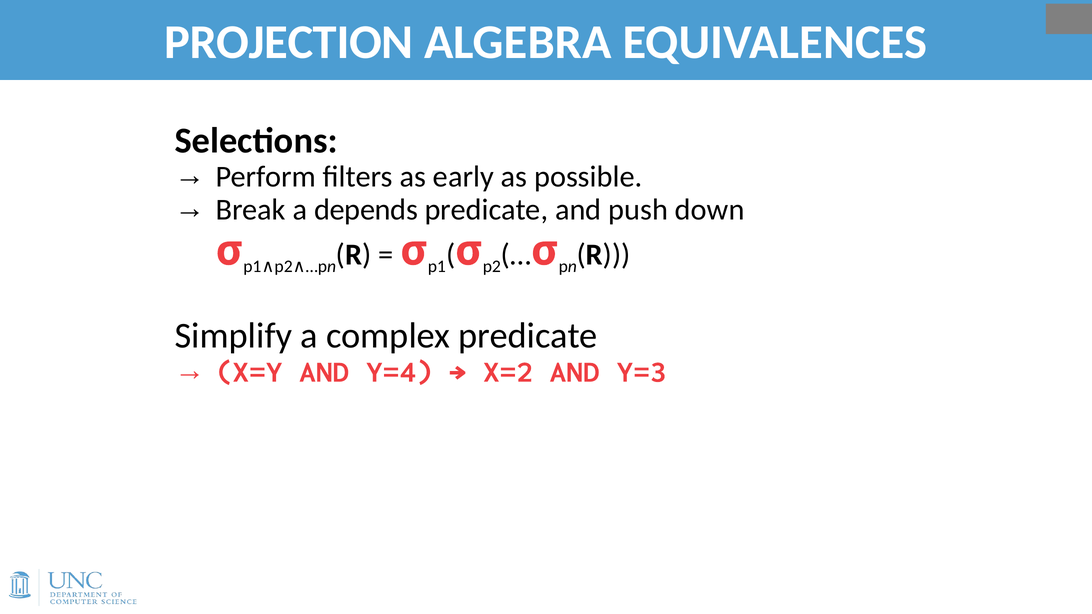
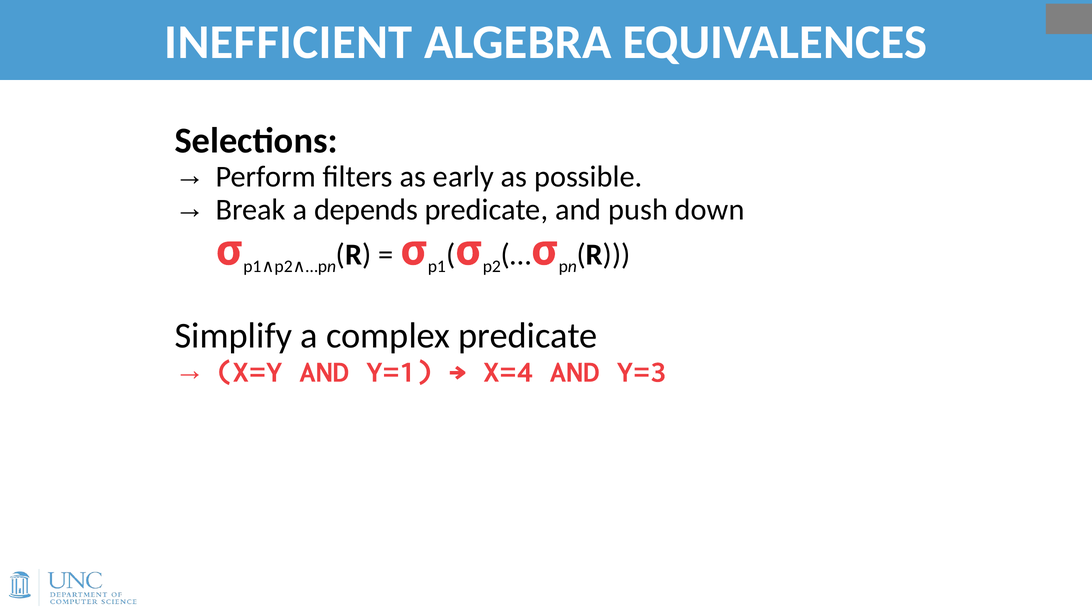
PROJECTION: PROJECTION -> INEFFICIENT (288, 42)
Y=4: Y=4 -> Y=1 (399, 372)
X=2: X=2 -> X=4 (508, 372)
